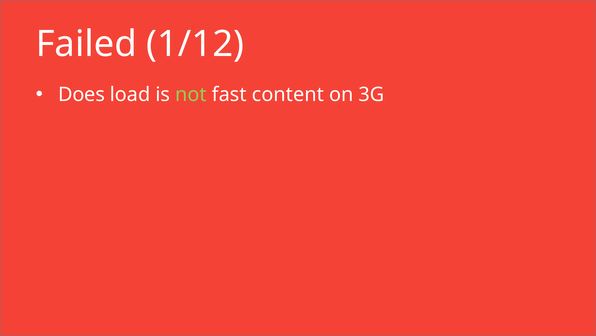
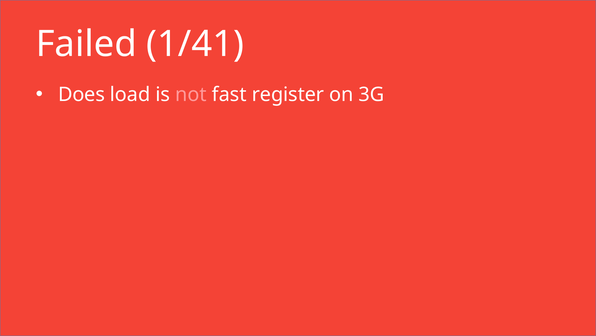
1/12: 1/12 -> 1/41 (195, 44)
not colour: light green -> pink (191, 95)
content: content -> register (288, 95)
